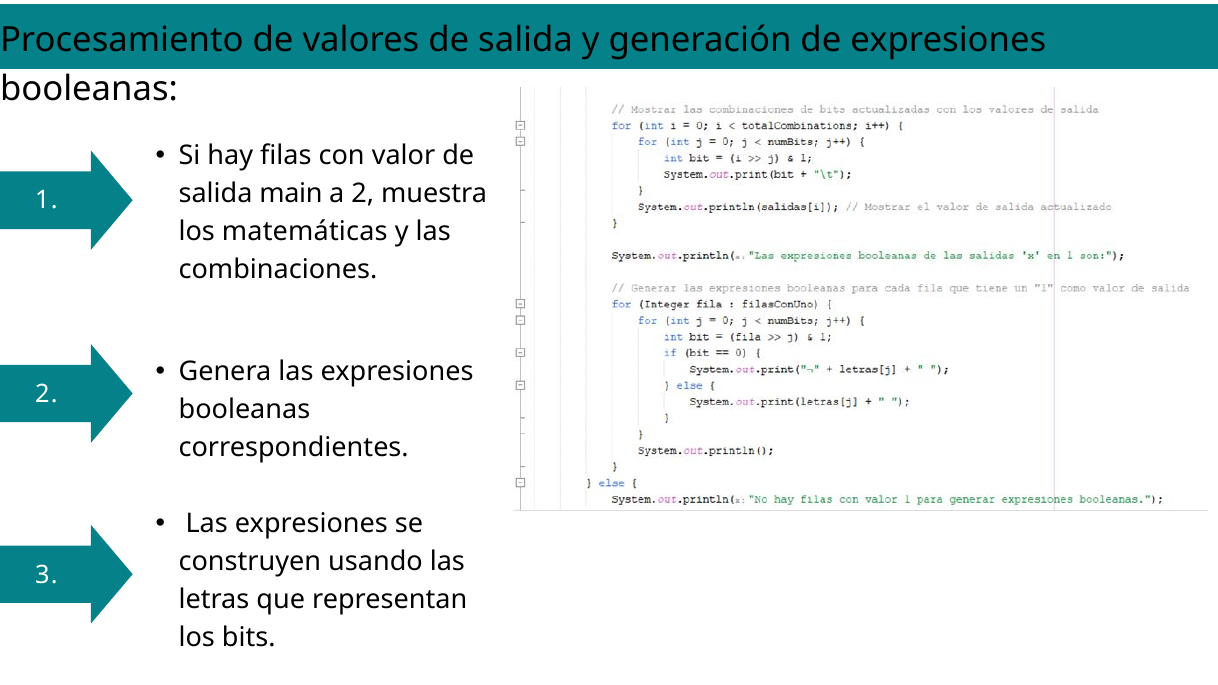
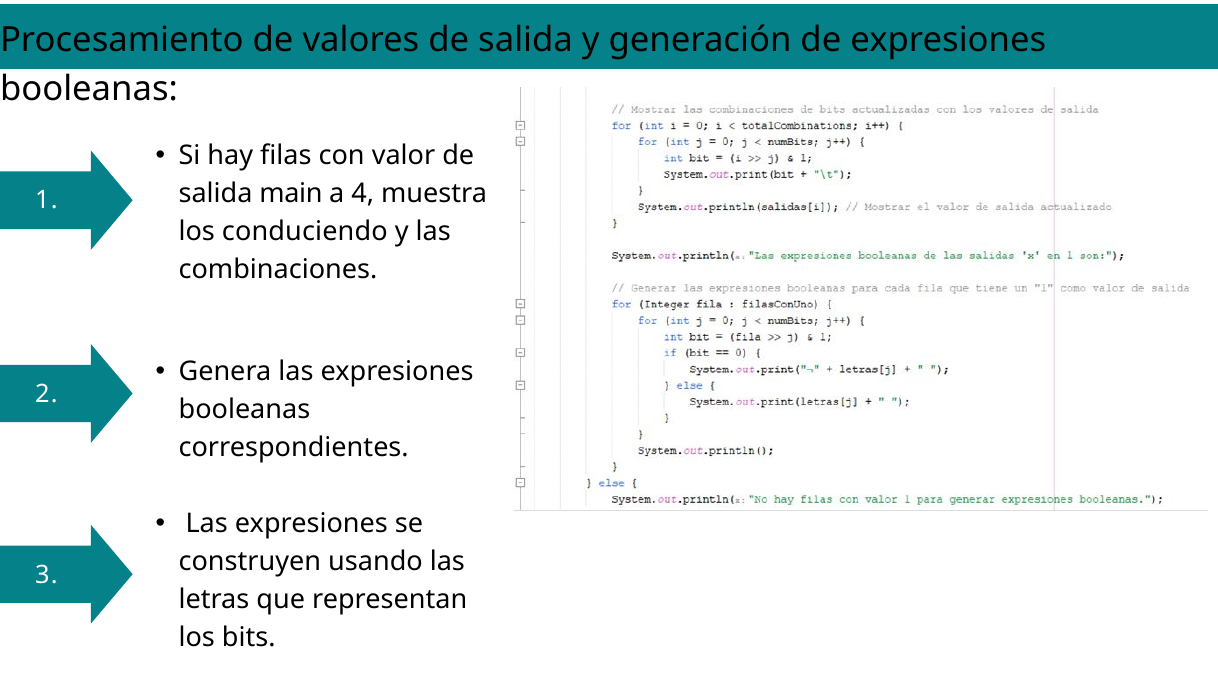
a 2: 2 -> 4 (363, 193)
matemáticas: matemáticas -> conduciendo (305, 231)
